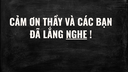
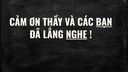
BẠN underline: none -> present (104, 23)
